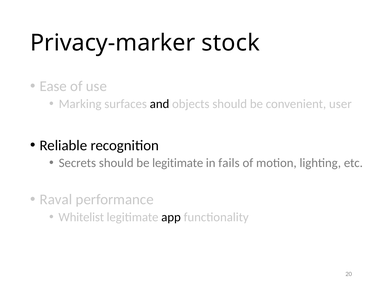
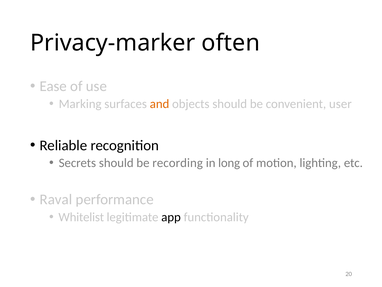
stock: stock -> often (231, 43)
and colour: black -> orange (160, 104)
be legitimate: legitimate -> recording (178, 163)
fails: fails -> long (229, 163)
